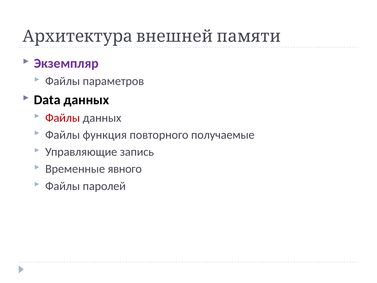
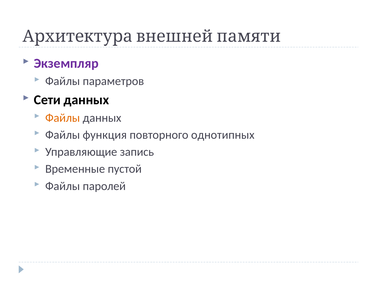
Data: Data -> Сети (47, 100)
Файлы colour: red -> orange (63, 118)
получаемые: получаемые -> однотипных (223, 135)
явного: явного -> пустой (125, 169)
